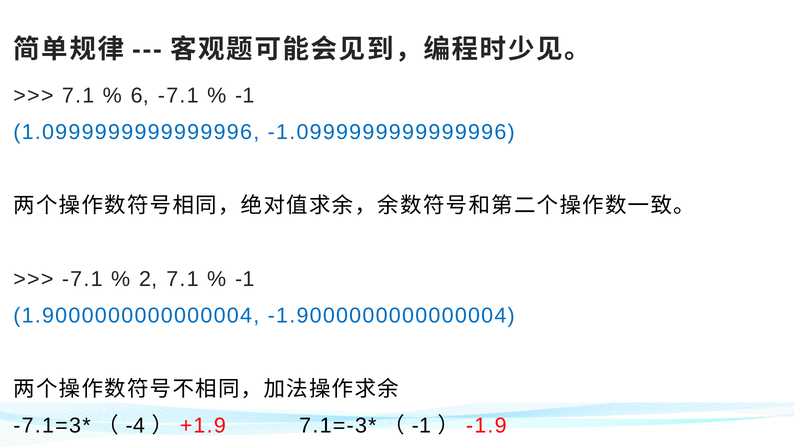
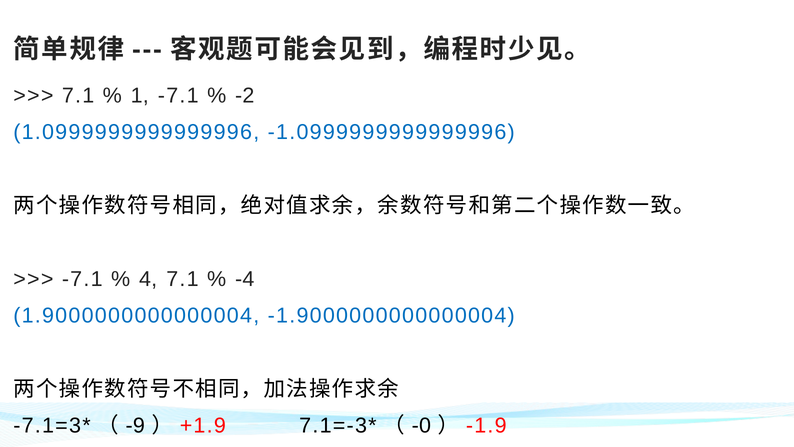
6: 6 -> 1 (140, 96)
-1: -1 -> -2 (245, 96)
2: 2 -> 4 (148, 279)
-1: -1 -> -4 (245, 279)
-4: -4 -> -9 (135, 425)
-1: -1 -> -0 (421, 425)
